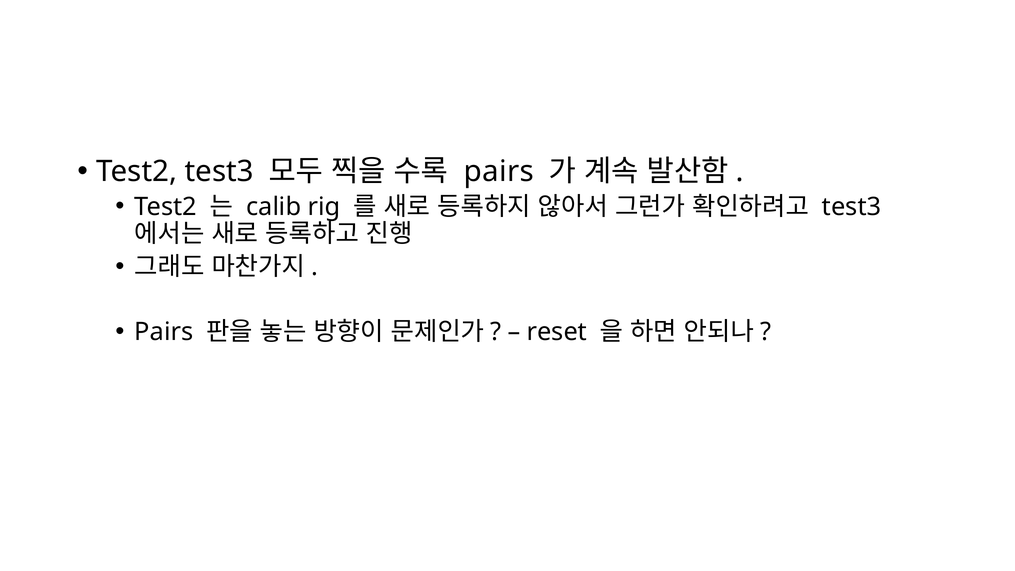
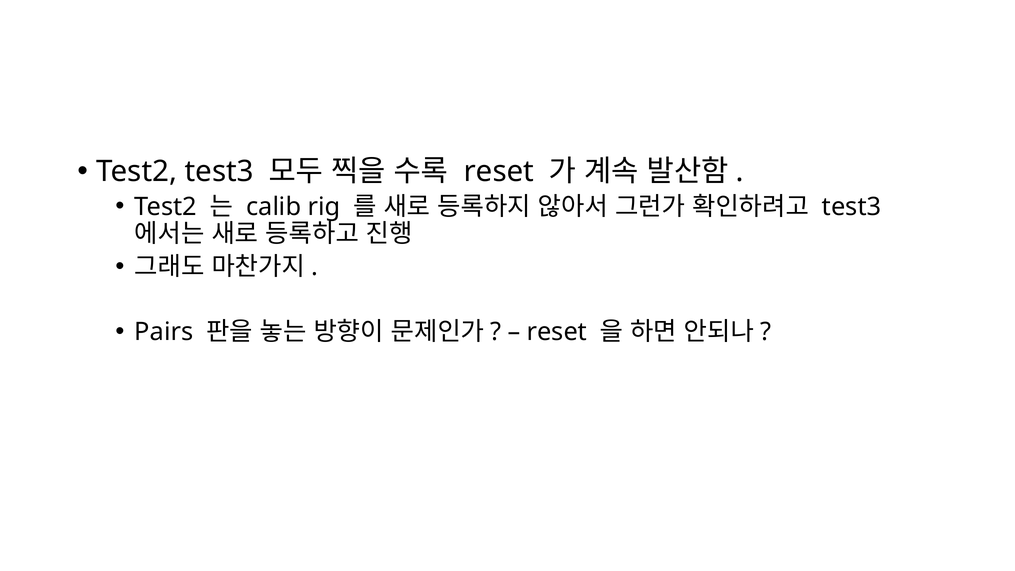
pairs: pairs -> reset (499, 172)
